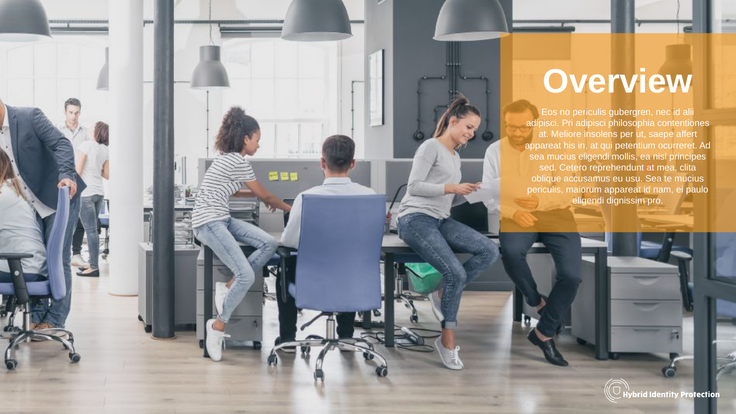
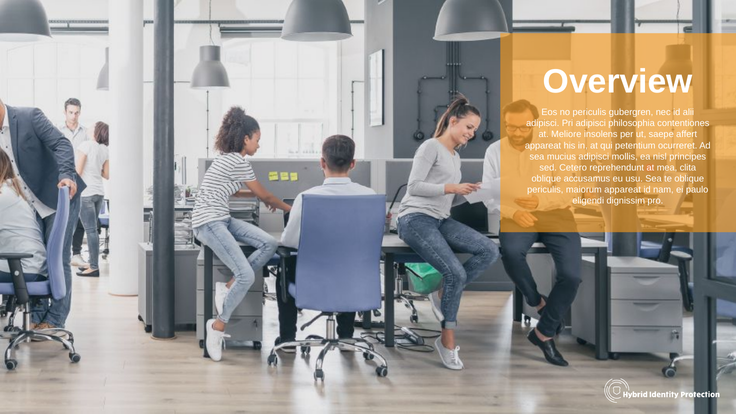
mucius eligendi: eligendi -> adipisci (594, 157)
te mucius: mucius -> oblique (689, 179)
